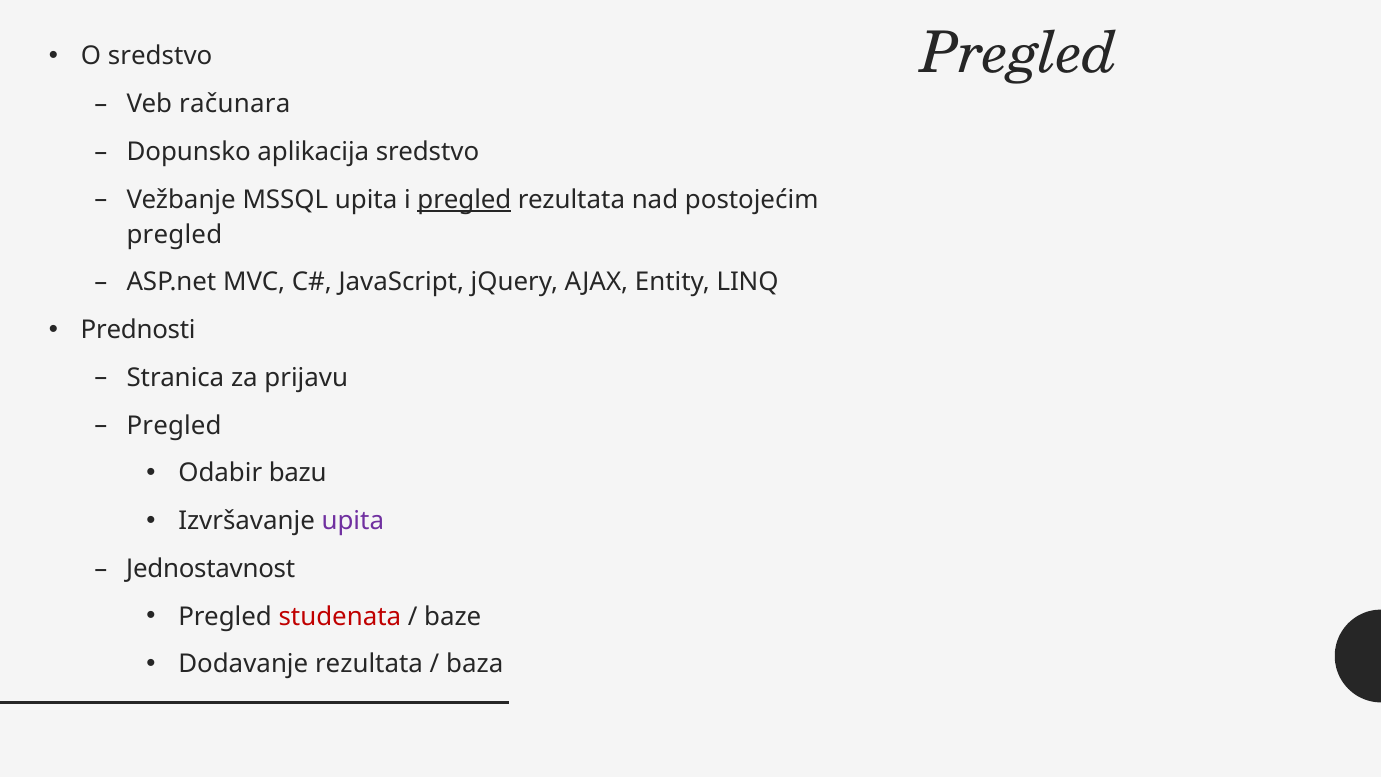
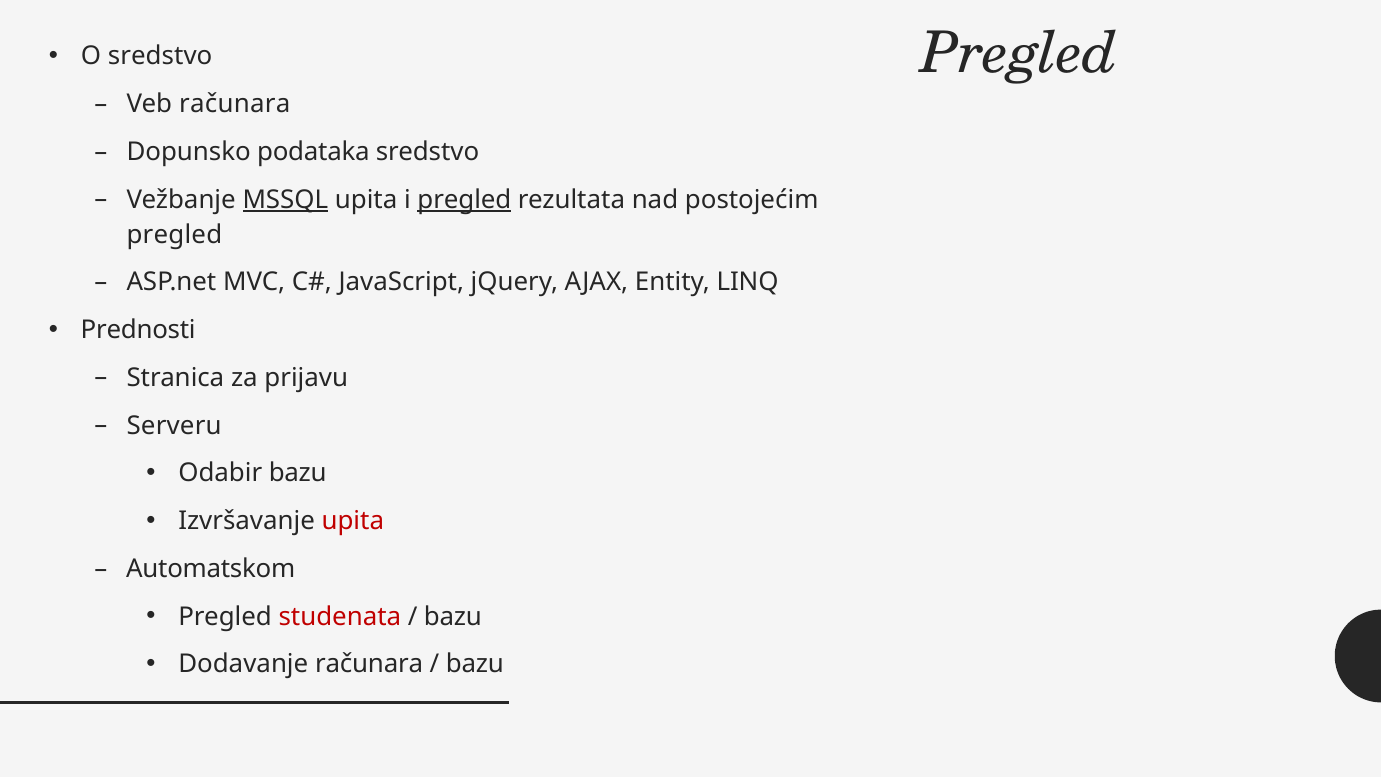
aplikacija: aplikacija -> podataka (313, 152)
MSSQL underline: none -> present (285, 200)
Pregled: Pregled -> Serveru (174, 425)
upita colour: purple -> red (353, 521)
Jednostavnost: Jednostavnost -> Automatskom (211, 569)
baze: baze -> bazu (453, 616)
Dodavanje rezultata: rezultata -> računara (369, 664)
baza: baza -> bazu (475, 664)
